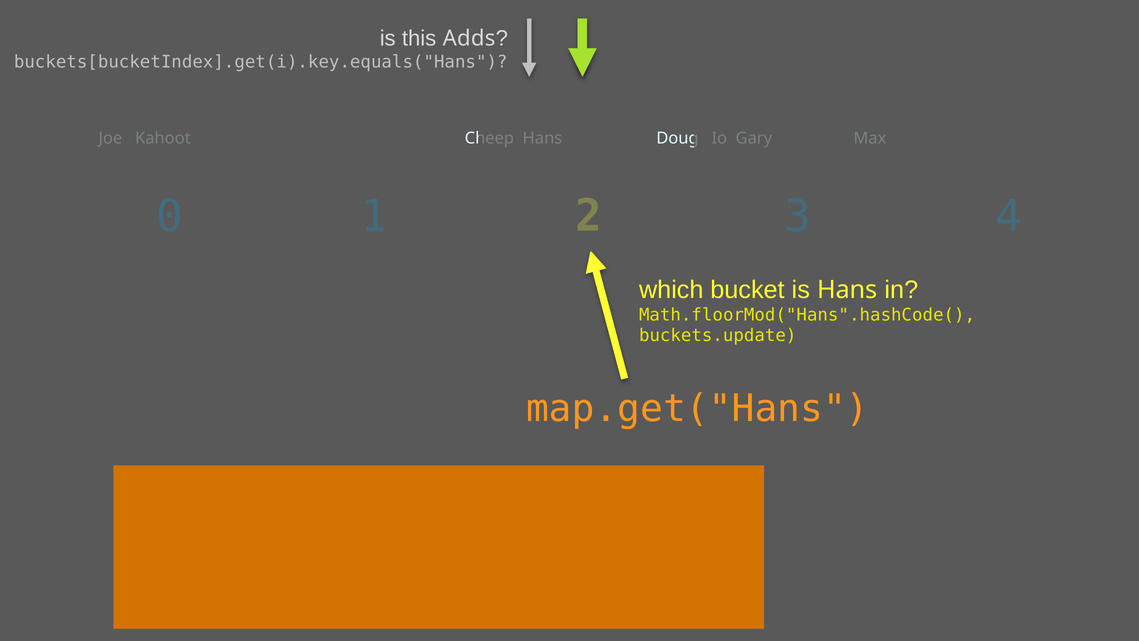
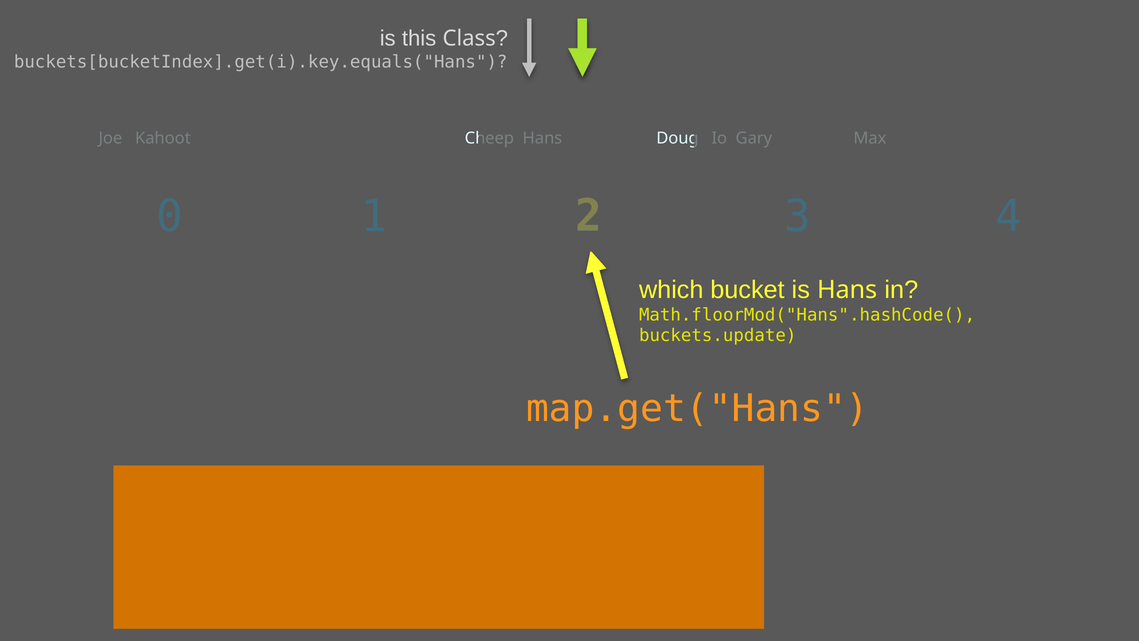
Adds: Adds -> Class (469, 38)
